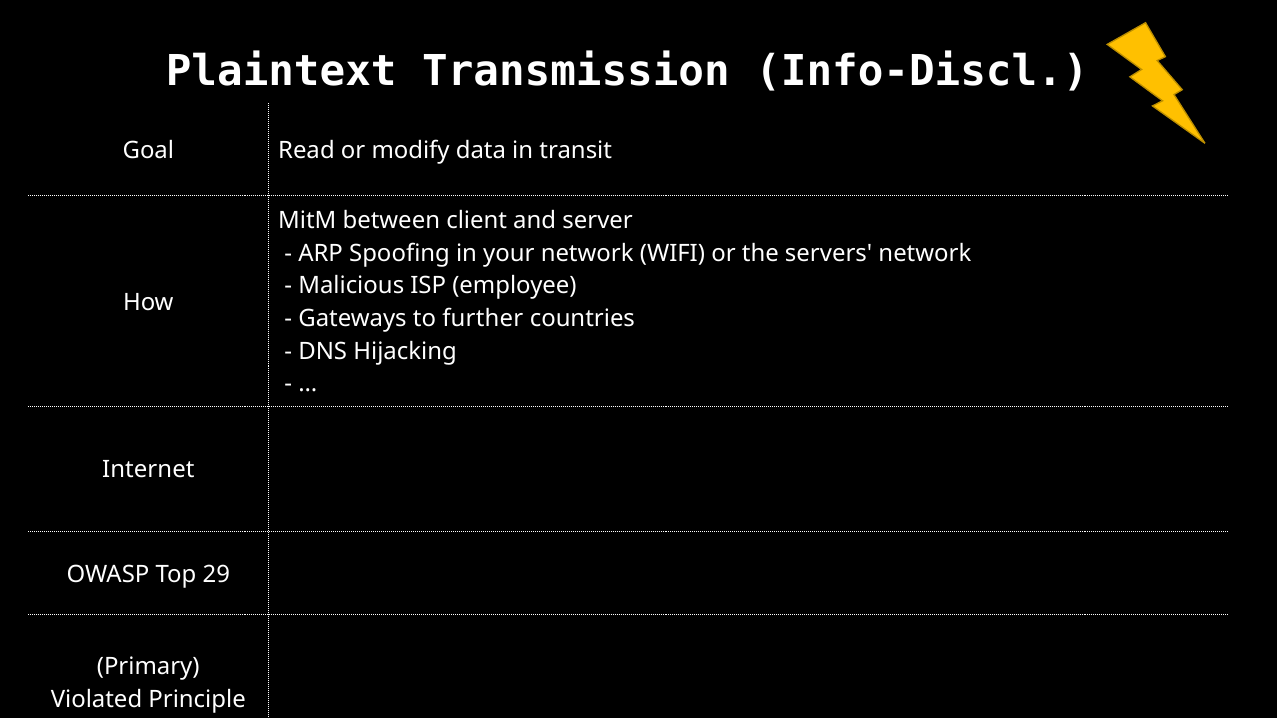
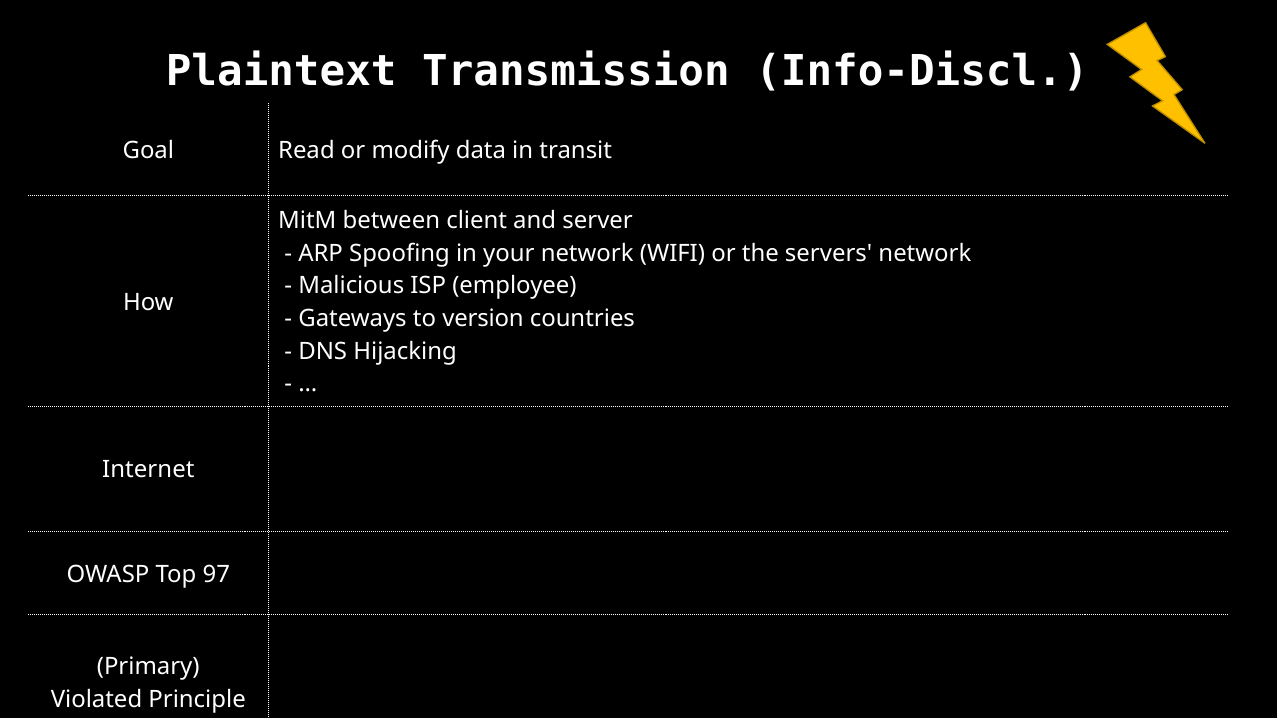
further: further -> version (483, 319)
29: 29 -> 97 (216, 574)
